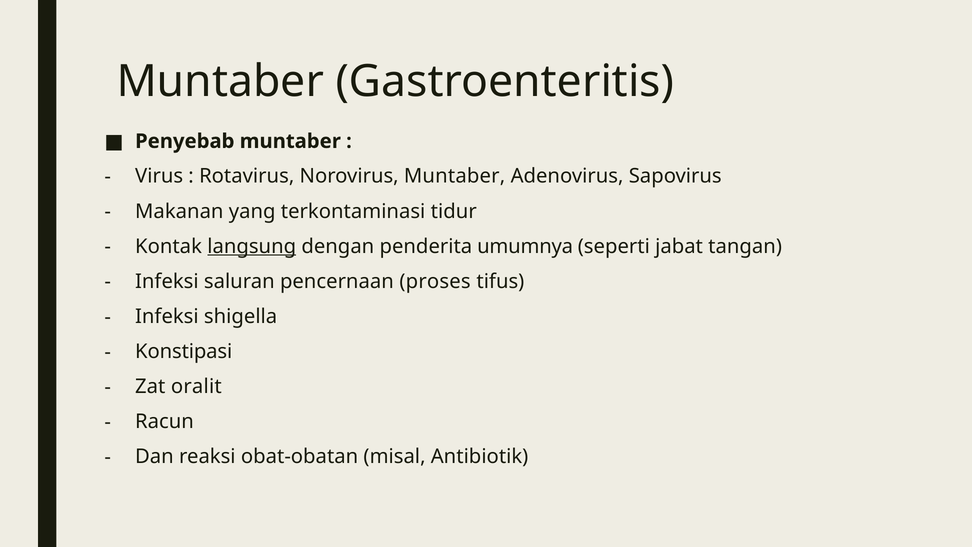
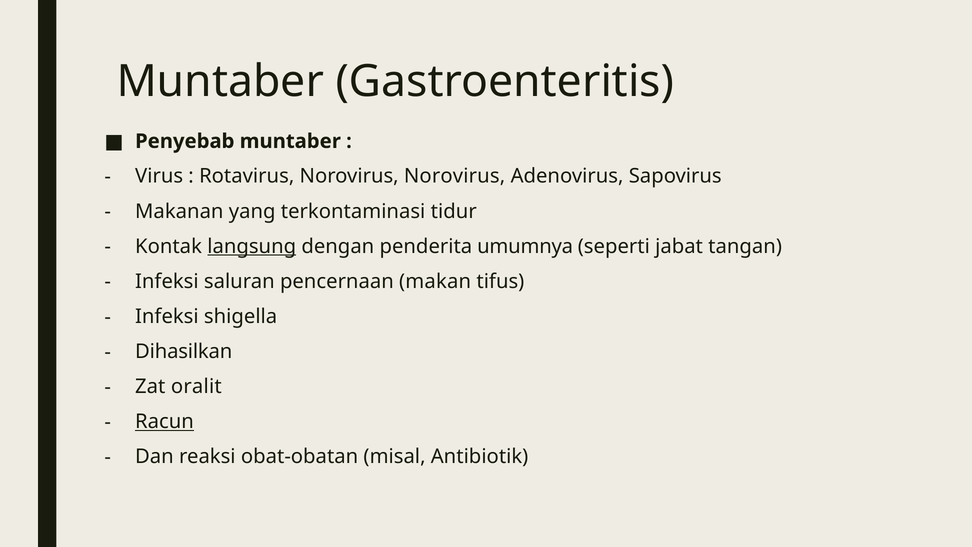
Norovirus Muntaber: Muntaber -> Norovirus (455, 176)
proses: proses -> makan (435, 281)
Konstipasi: Konstipasi -> Dihasilkan (184, 351)
Racun underline: none -> present (164, 422)
